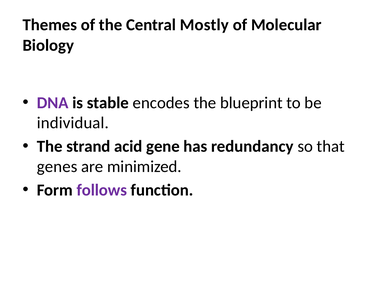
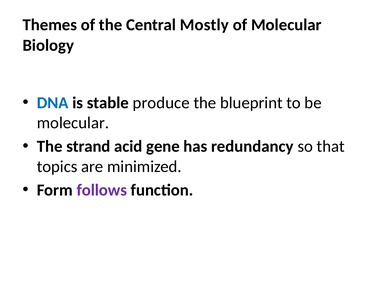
DNA colour: purple -> blue (53, 103)
encodes: encodes -> produce (161, 103)
individual: individual -> molecular (73, 123)
genes: genes -> topics (57, 166)
